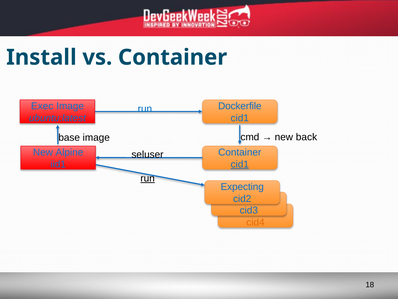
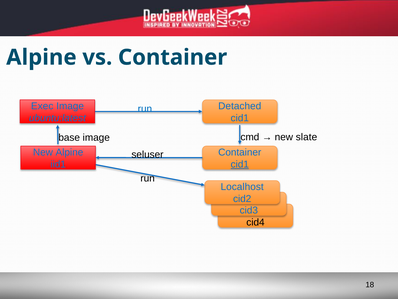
Install: Install -> Alpine (41, 57)
Dockerfile: Dockerfile -> Detached (240, 106)
back: back -> slate (306, 137)
run underline: present -> none (148, 178)
Expecting: Expecting -> Localhost (242, 187)
cid4 colour: orange -> black (255, 222)
